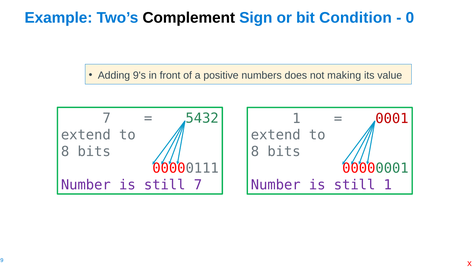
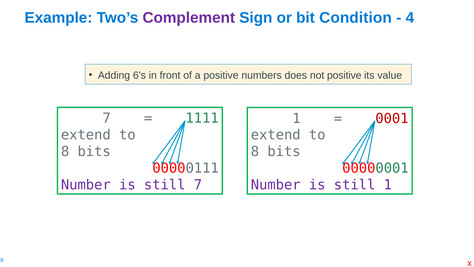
Complement colour: black -> purple (189, 18)
0: 0 -> 4 (410, 18)
9's: 9's -> 6's (139, 75)
not making: making -> positive (344, 75)
5432: 5432 -> 1111 (202, 118)
